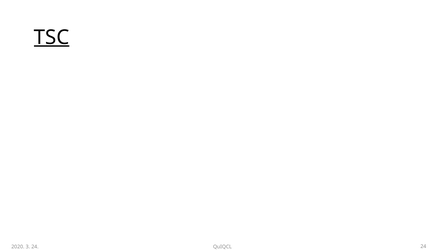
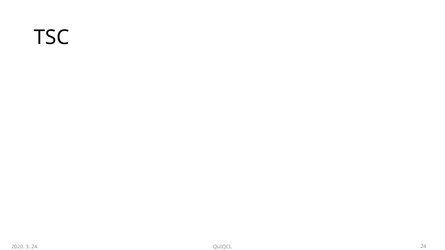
TSC underline: present -> none (52, 37)
